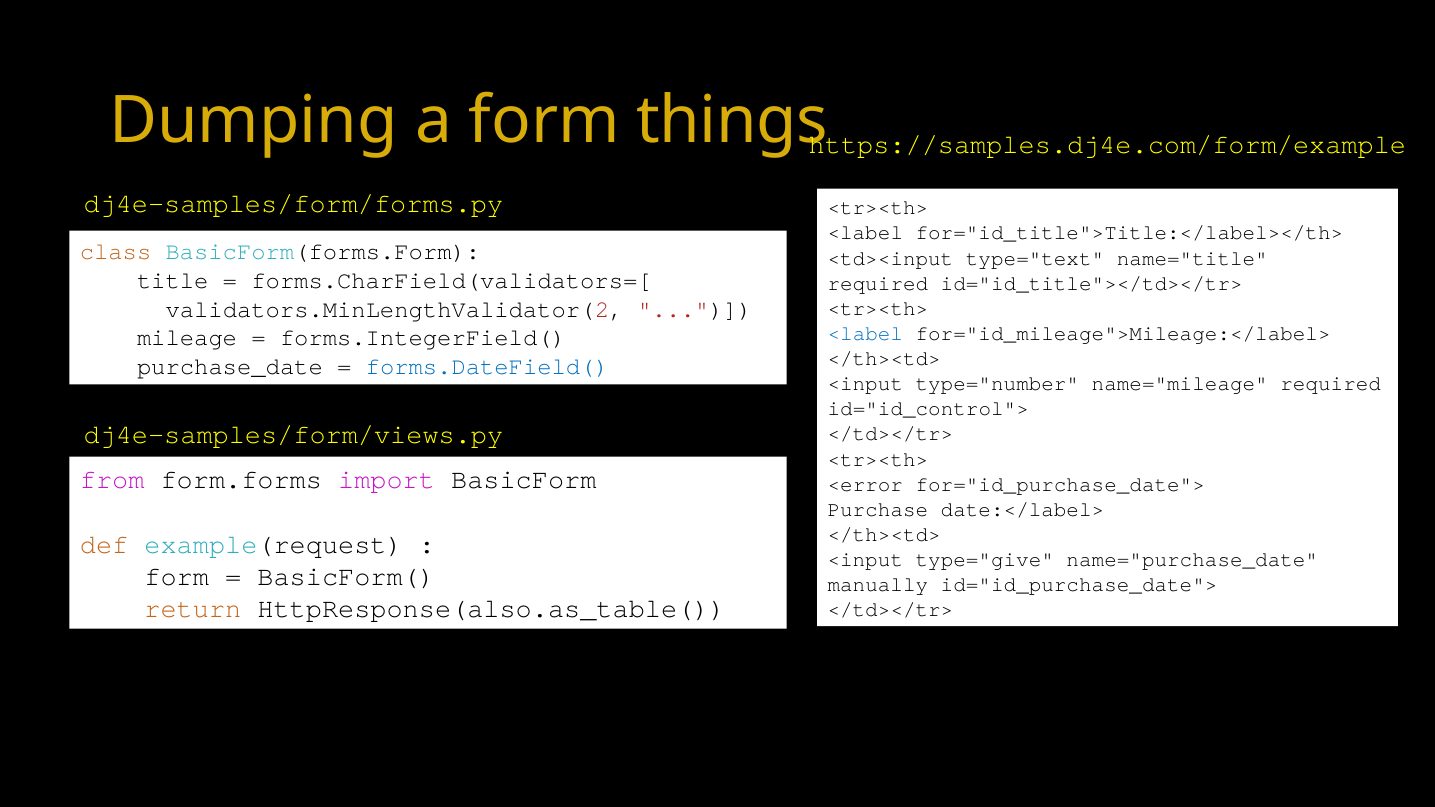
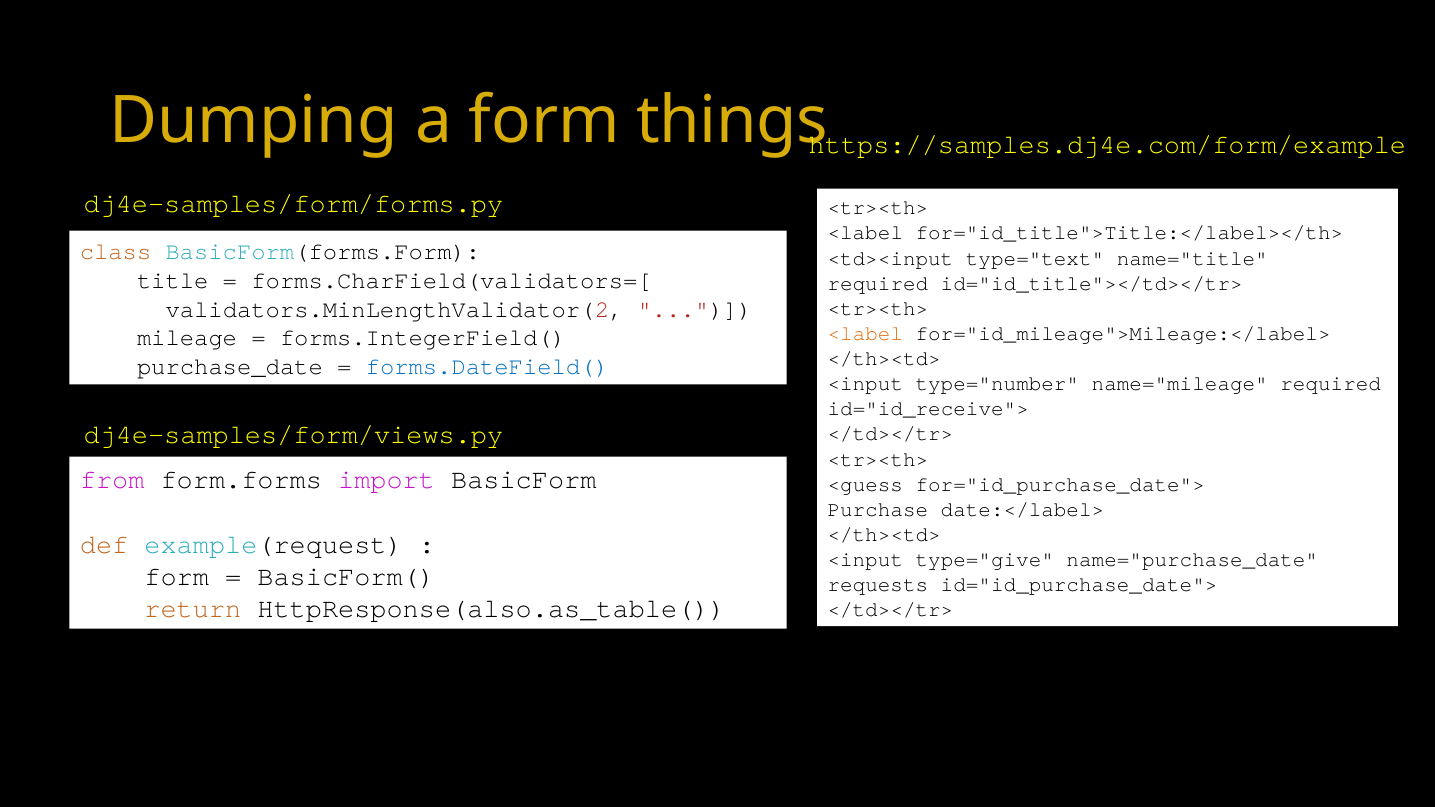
<label colour: blue -> orange (865, 334)
id="id_control">: id="id_control"> -> id="id_receive"> (928, 409)
<error: <error -> <guess (865, 484)
manually: manually -> requests (878, 585)
